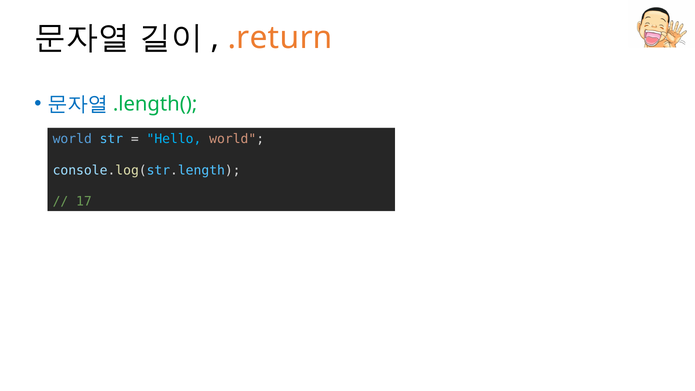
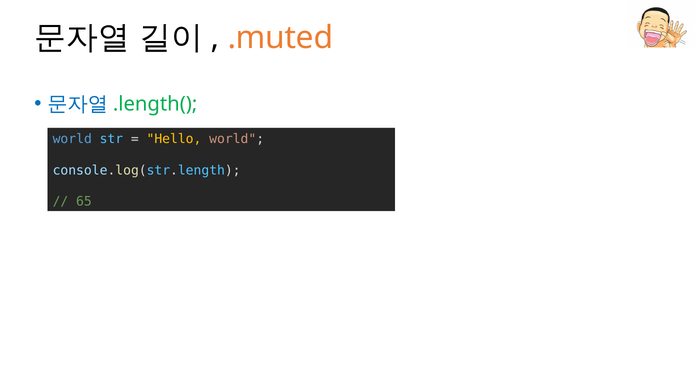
.return: .return -> .muted (280, 38)
Hello colour: light blue -> yellow (174, 139)
17: 17 -> 65 (84, 202)
